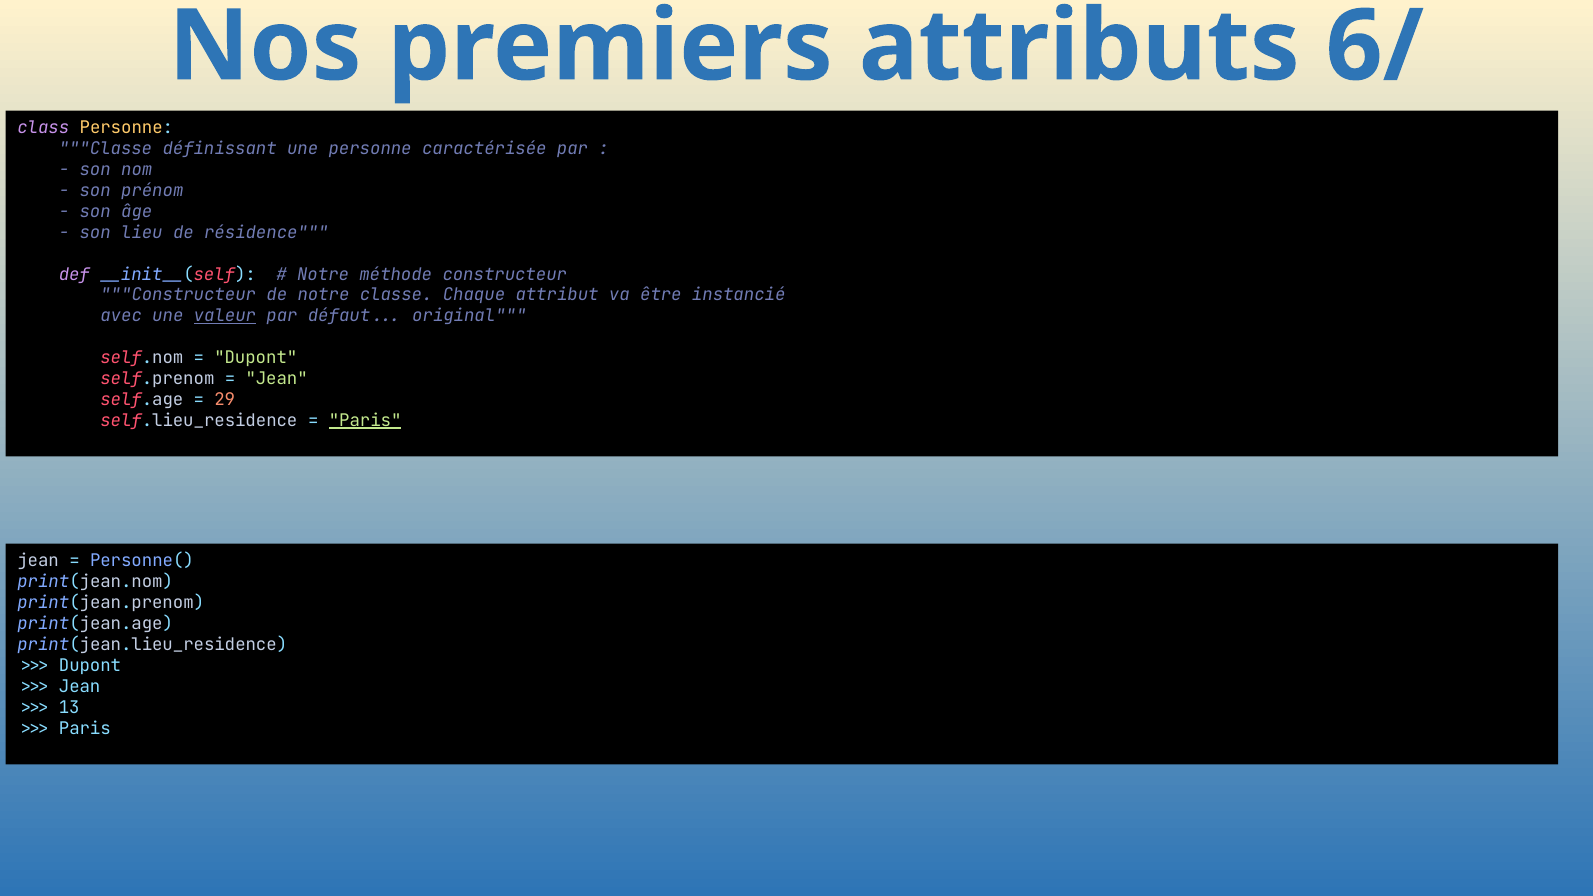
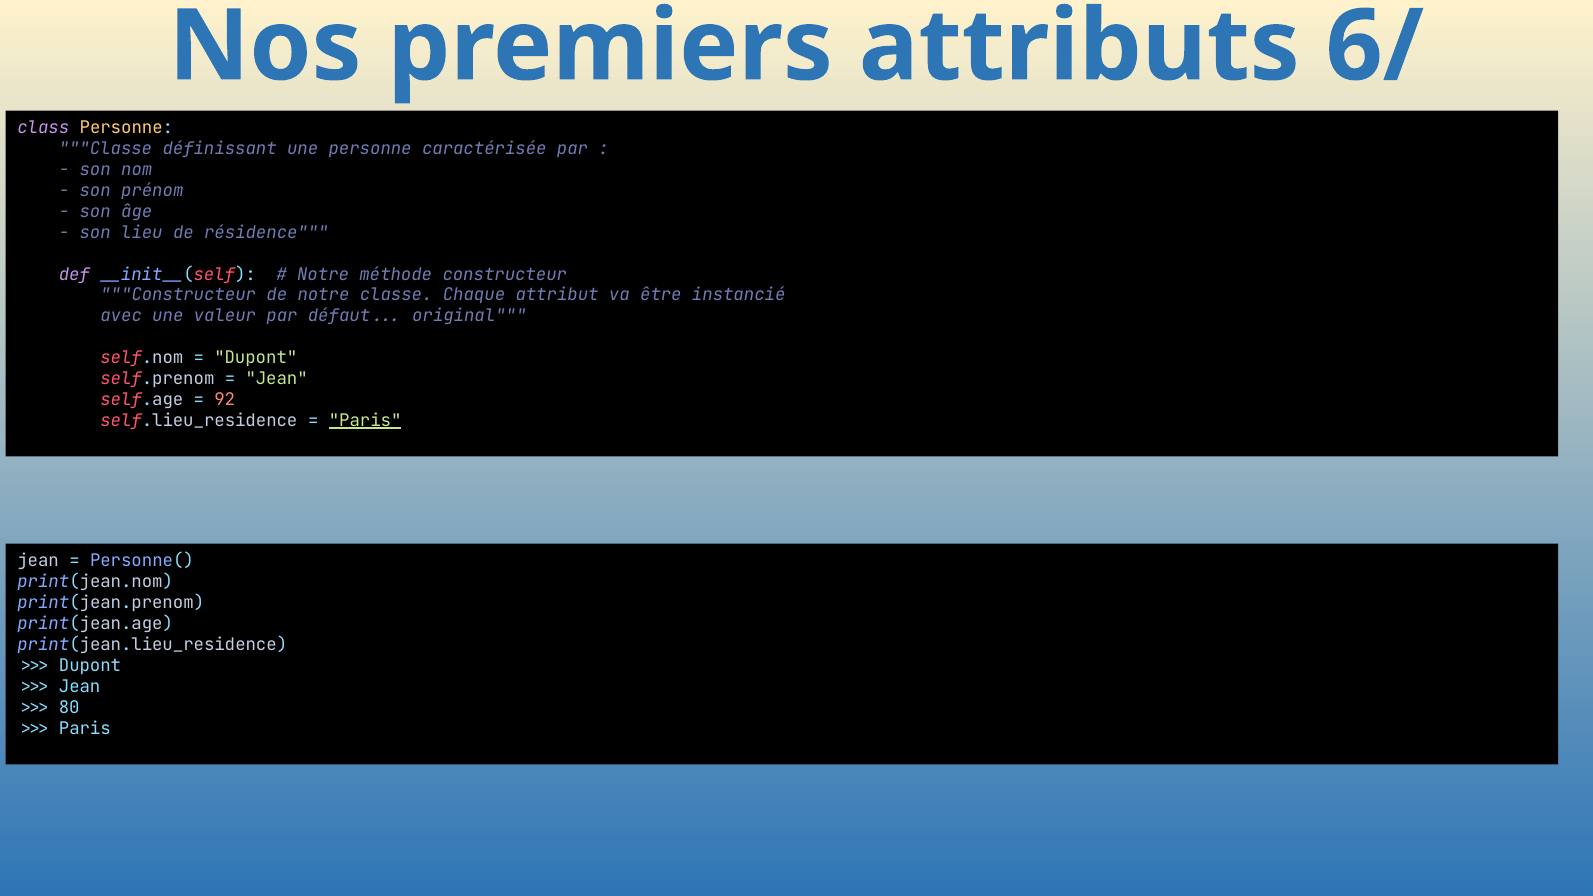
valeur underline: present -> none (225, 316)
29: 29 -> 92 (225, 400)
13: 13 -> 80 (69, 707)
